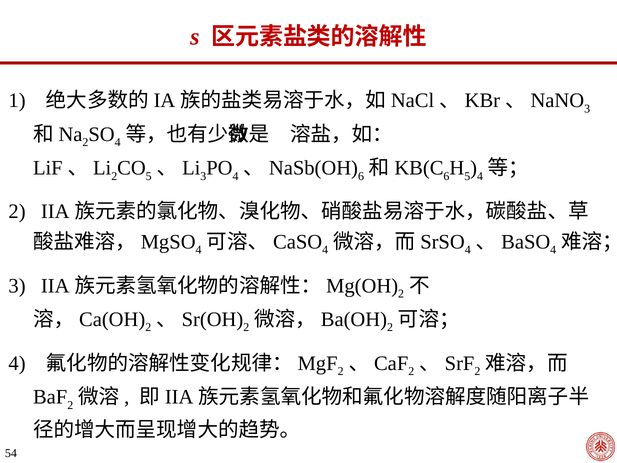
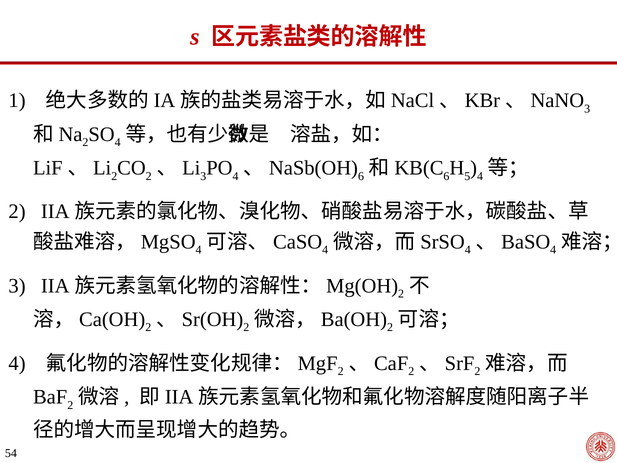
5: 5 -> 2 (149, 176)
